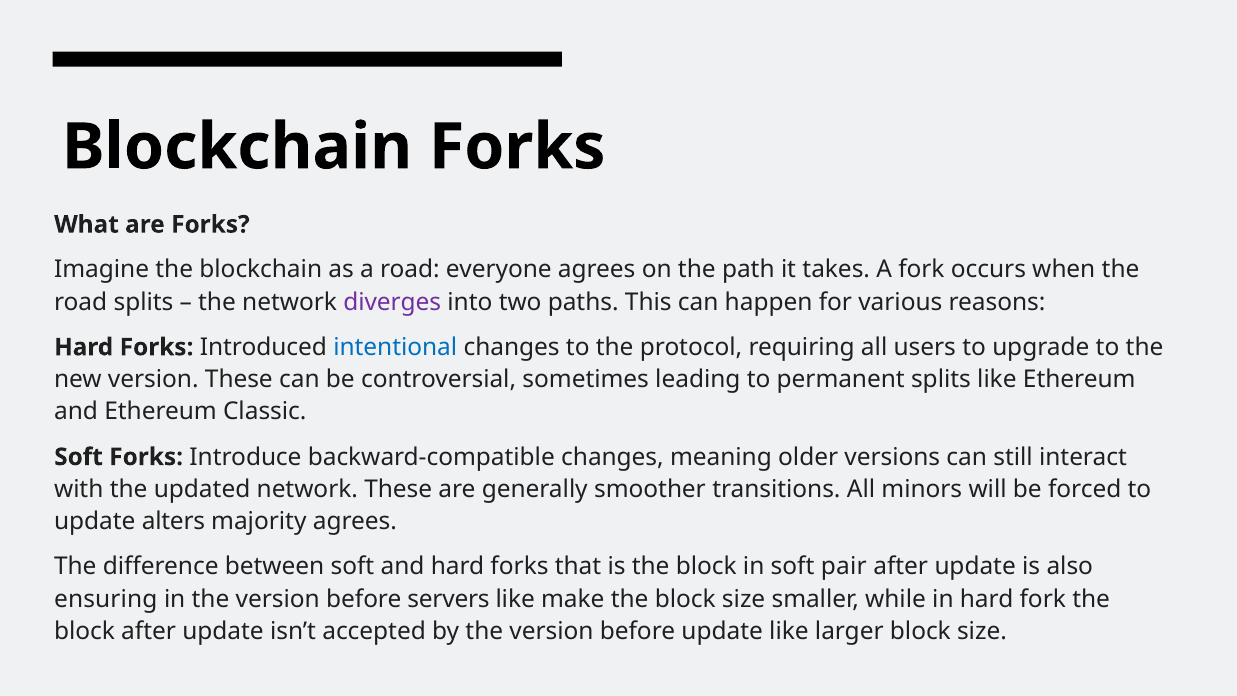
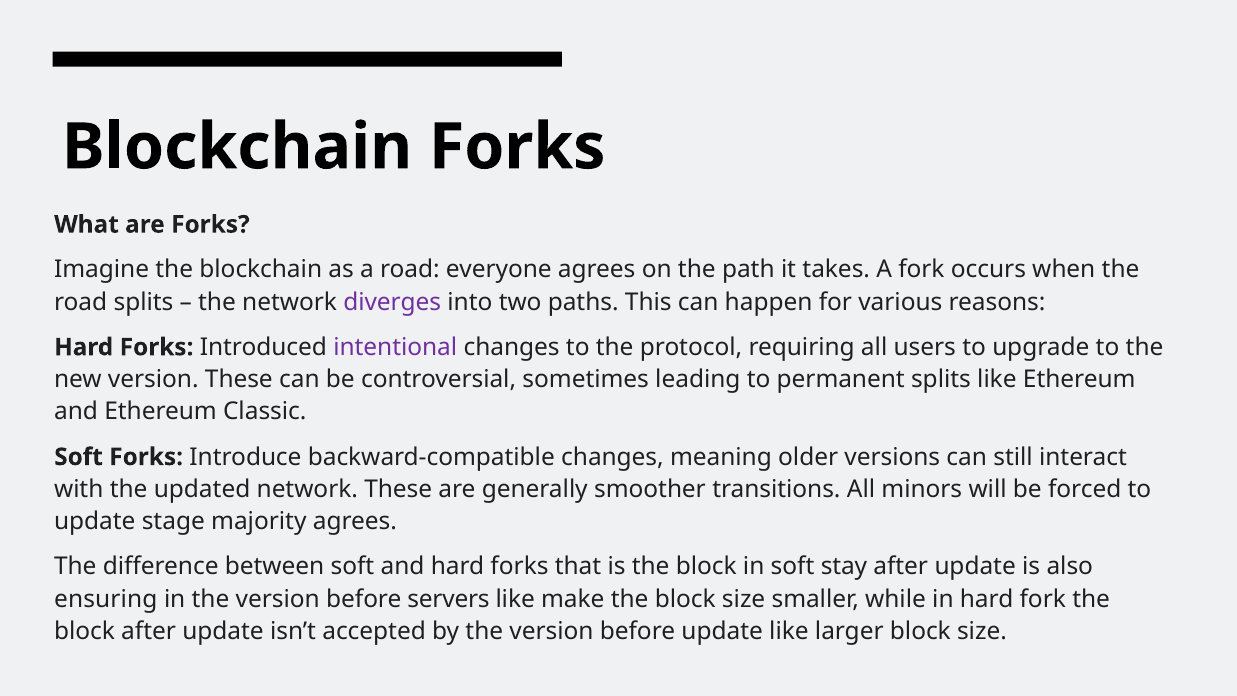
intentional colour: blue -> purple (395, 347)
alters: alters -> stage (173, 521)
pair: pair -> stay (844, 567)
